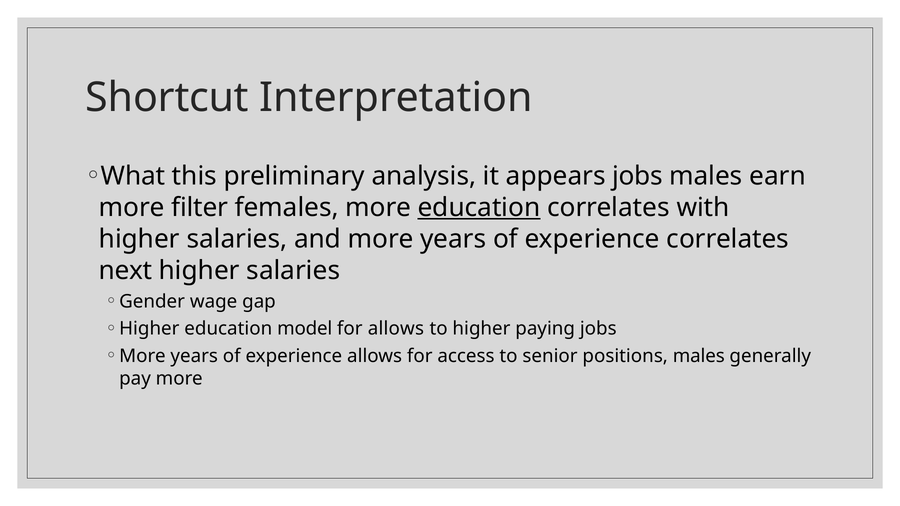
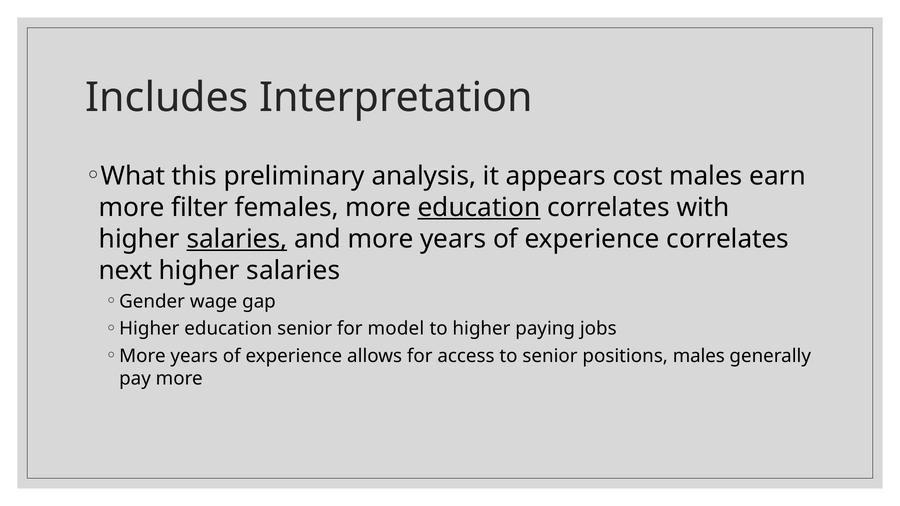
Shortcut: Shortcut -> Includes (167, 98)
appears jobs: jobs -> cost (638, 176)
salaries underline: none -> present (237, 239)
education model: model -> senior (305, 329)
for allows: allows -> model (396, 329)
